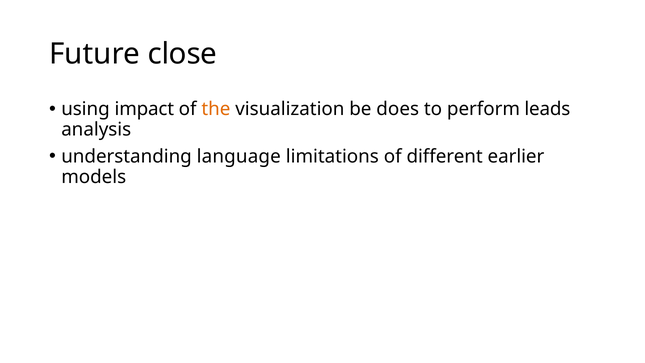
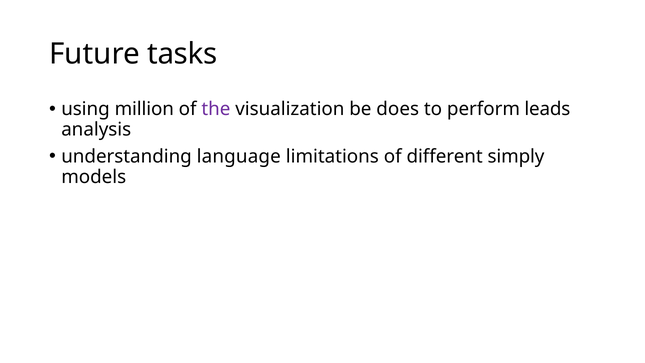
close: close -> tasks (182, 54)
impact: impact -> million (144, 109)
the colour: orange -> purple (216, 109)
earlier: earlier -> simply (516, 156)
